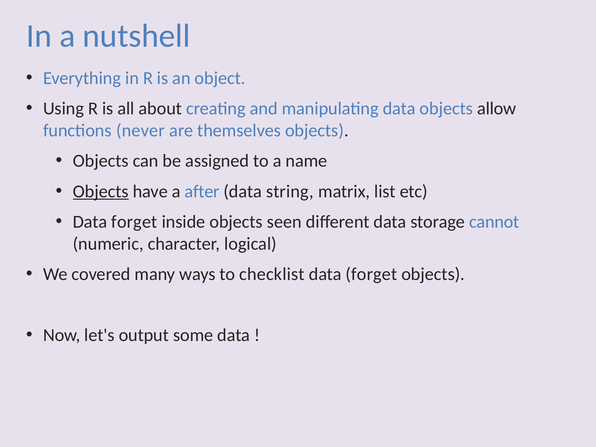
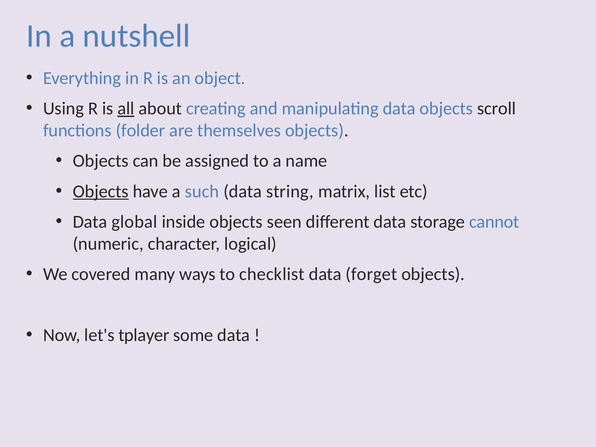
all underline: none -> present (126, 109)
allow: allow -> scroll (497, 109)
never: never -> folder (141, 130)
after: after -> such (202, 191)
forget: forget -> global (134, 222)
output: output -> tplayer (144, 335)
